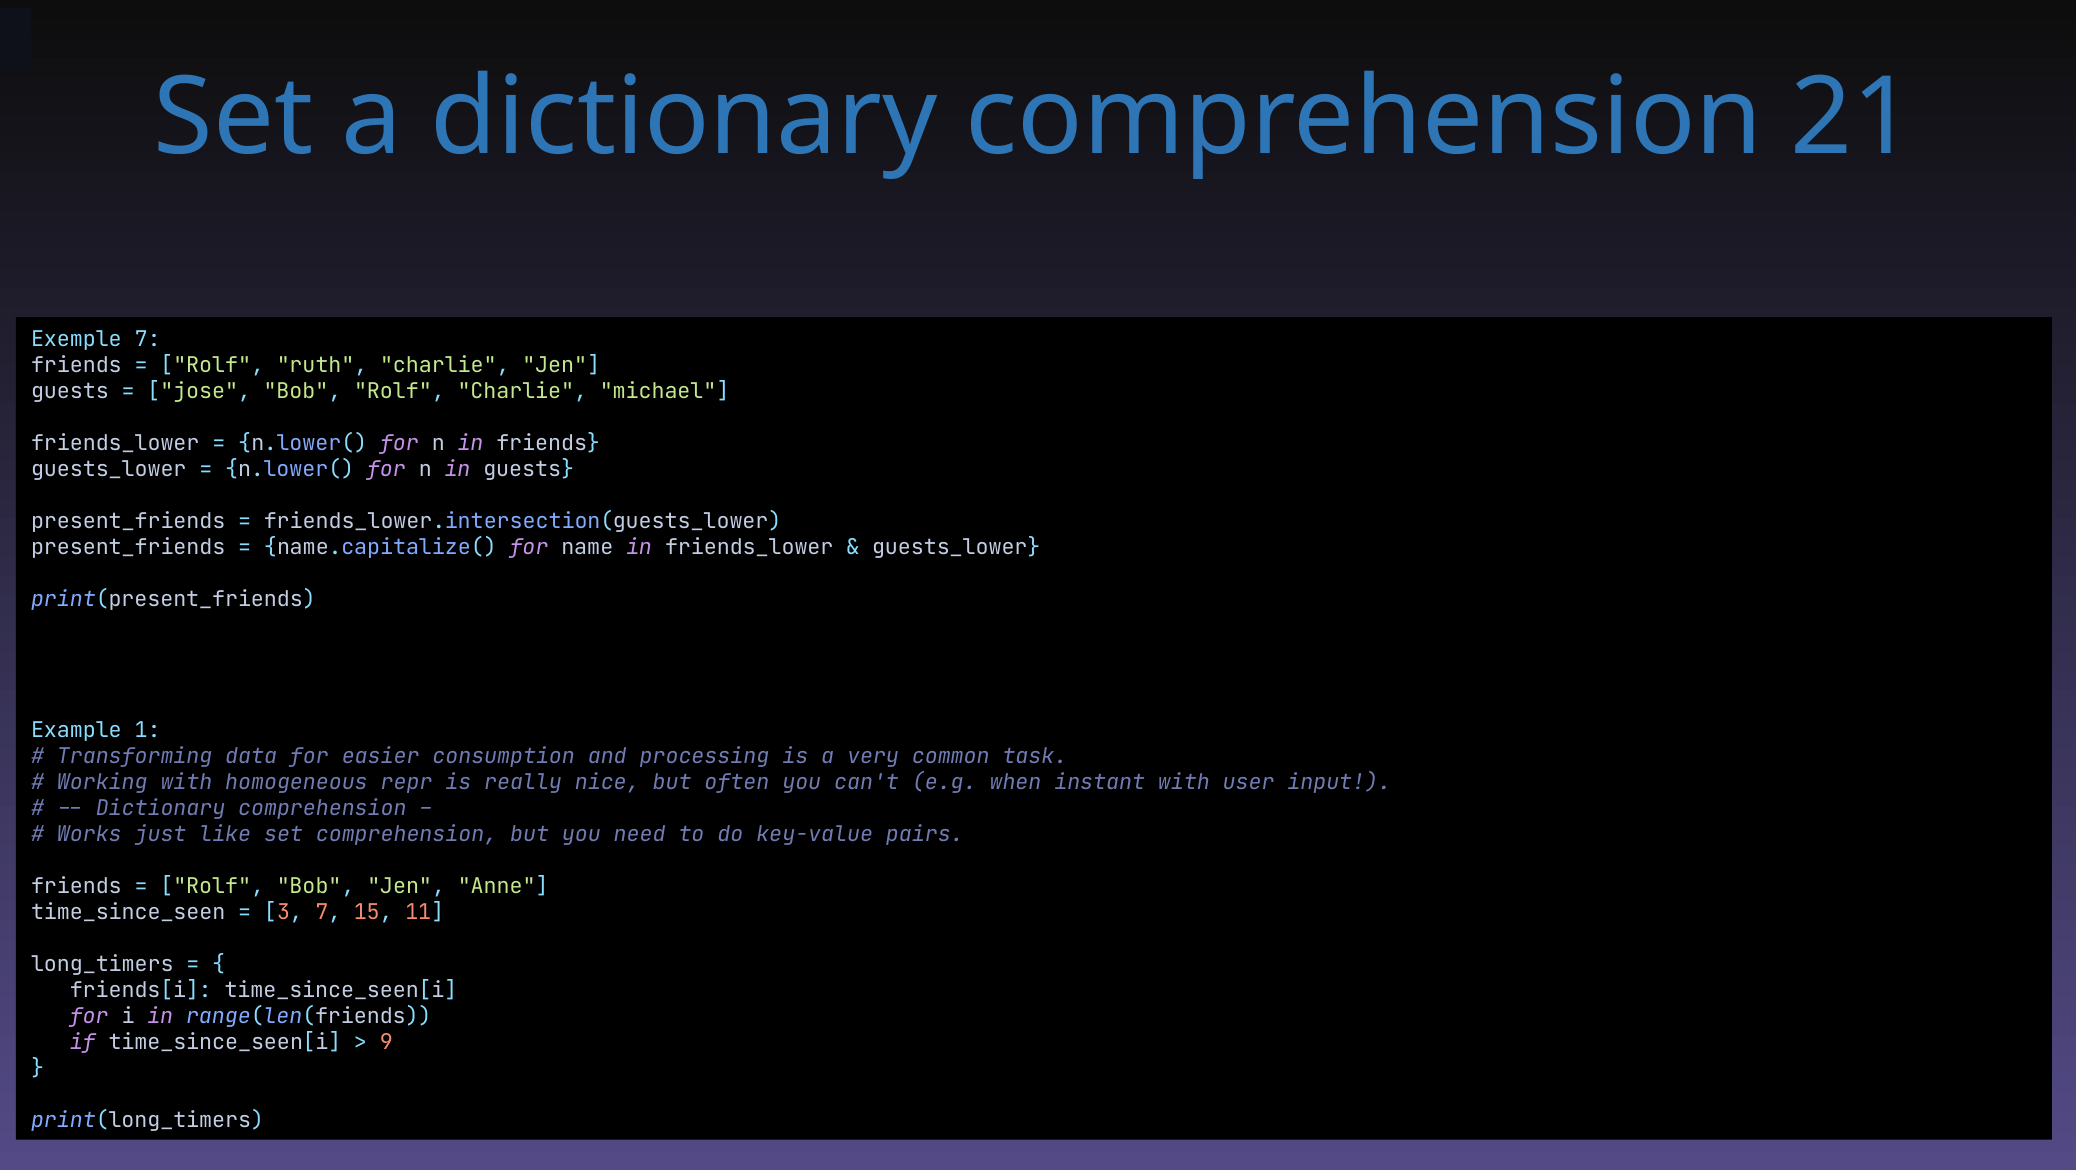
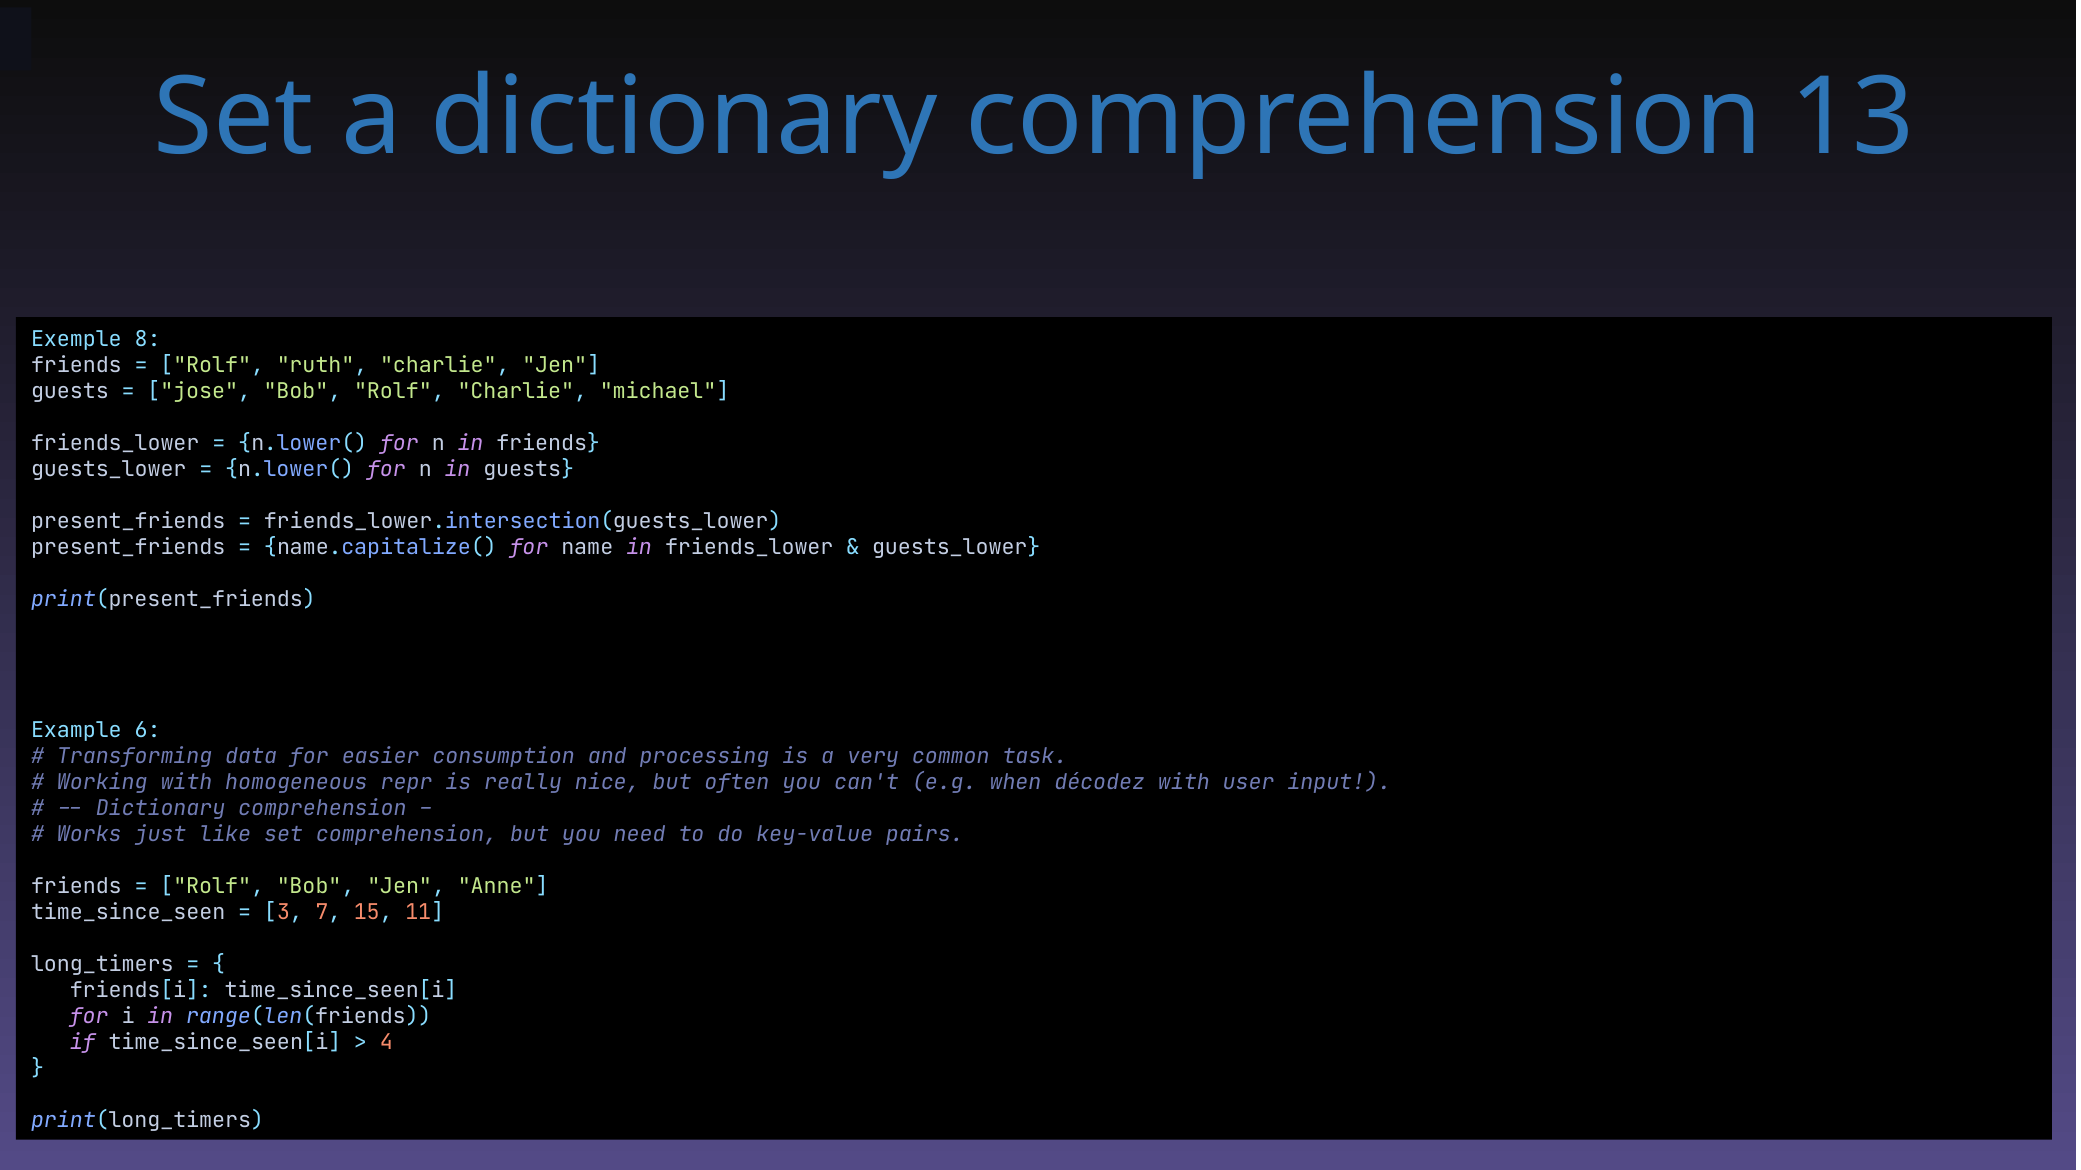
21: 21 -> 13 (1853, 118)
Exemple 7: 7 -> 8 (148, 339)
1: 1 -> 6 (148, 730)
instant: instant -> décodez (1100, 782)
9: 9 -> 4 (386, 1043)
